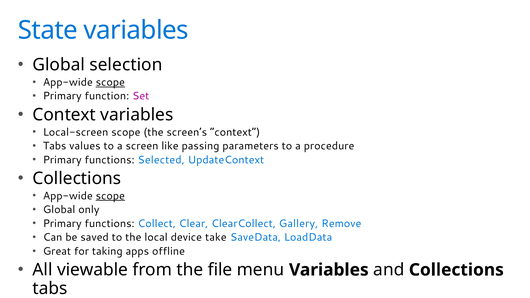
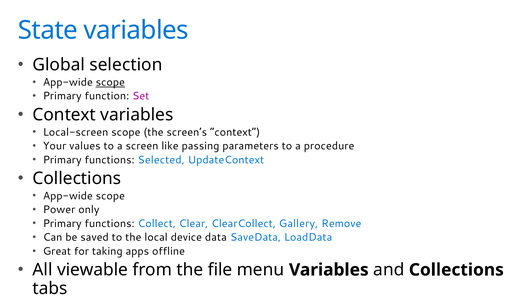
Tabs: Tabs -> Your (55, 146)
scope underline: present -> none (110, 196)
Global: Global -> Power (59, 210)
take: take -> data (216, 237)
